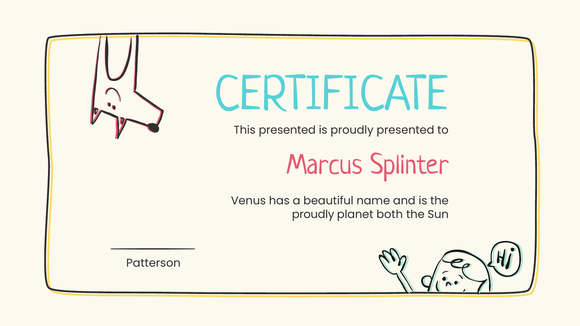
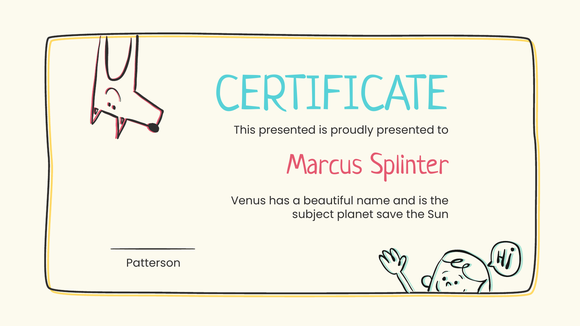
proudly: proudly -> subject (313, 215)
both: both -> save (390, 215)
